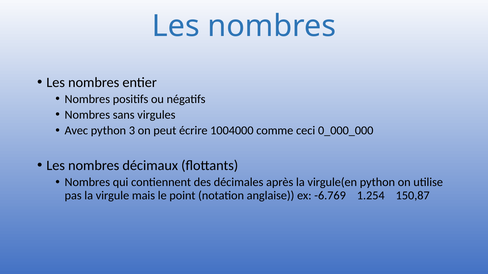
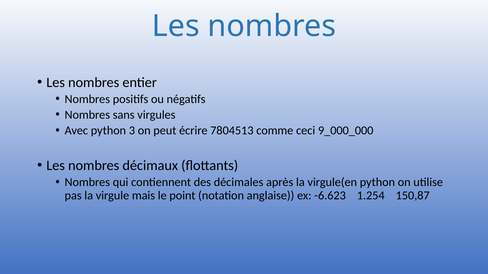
1004000: 1004000 -> 7804513 (232, 131)
0_000_000: 0_000_000 -> 9_000_000 (346, 131)
-6.769: -6.769 -> -6.623 (330, 196)
